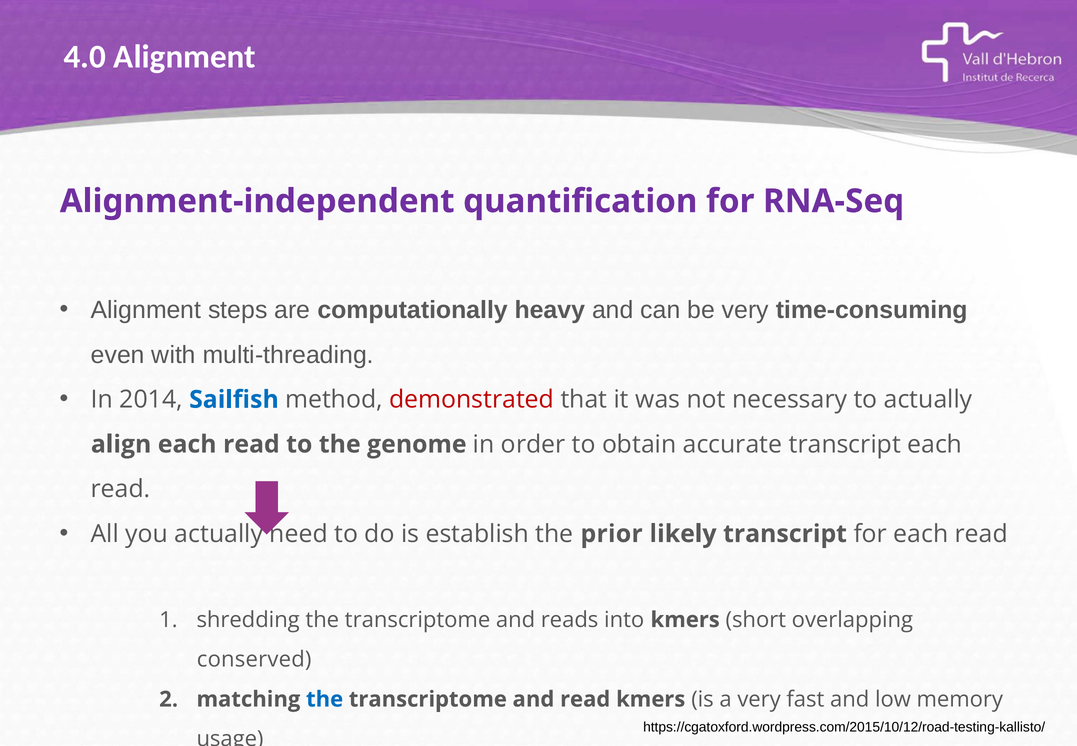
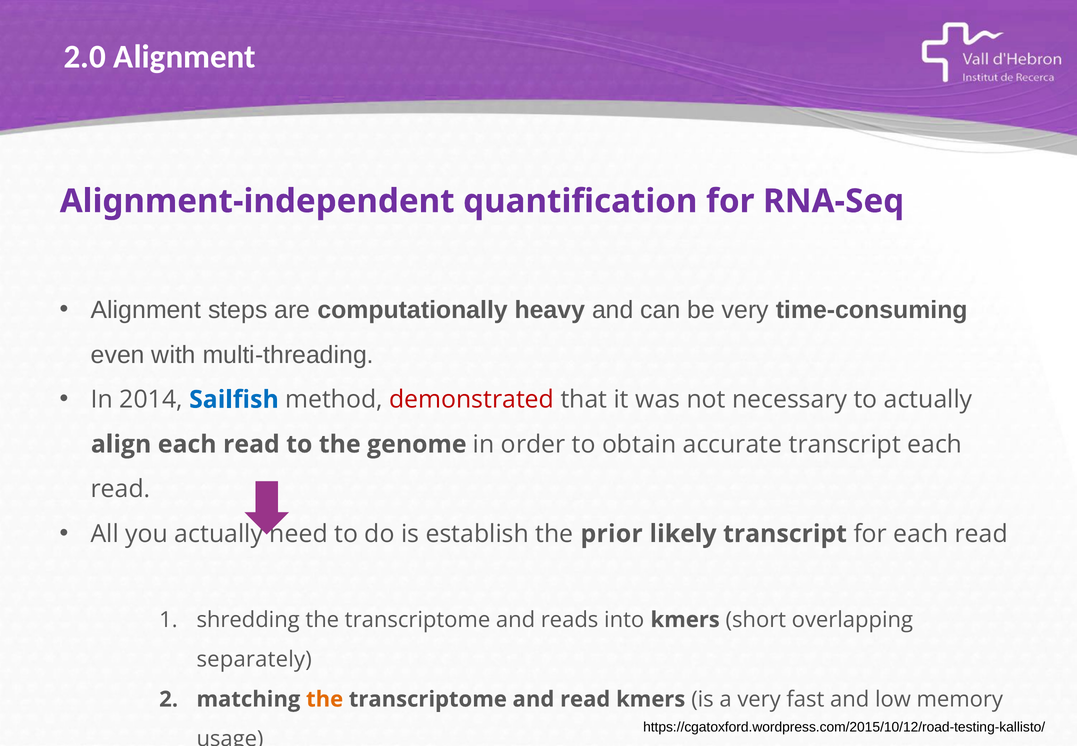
4.0: 4.0 -> 2.0 (85, 57)
conserved: conserved -> separately (254, 659)
the colour: blue -> orange (325, 699)
